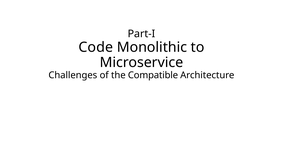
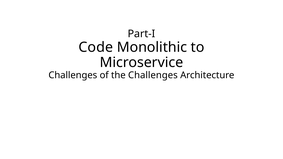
the Compatible: Compatible -> Challenges (153, 75)
